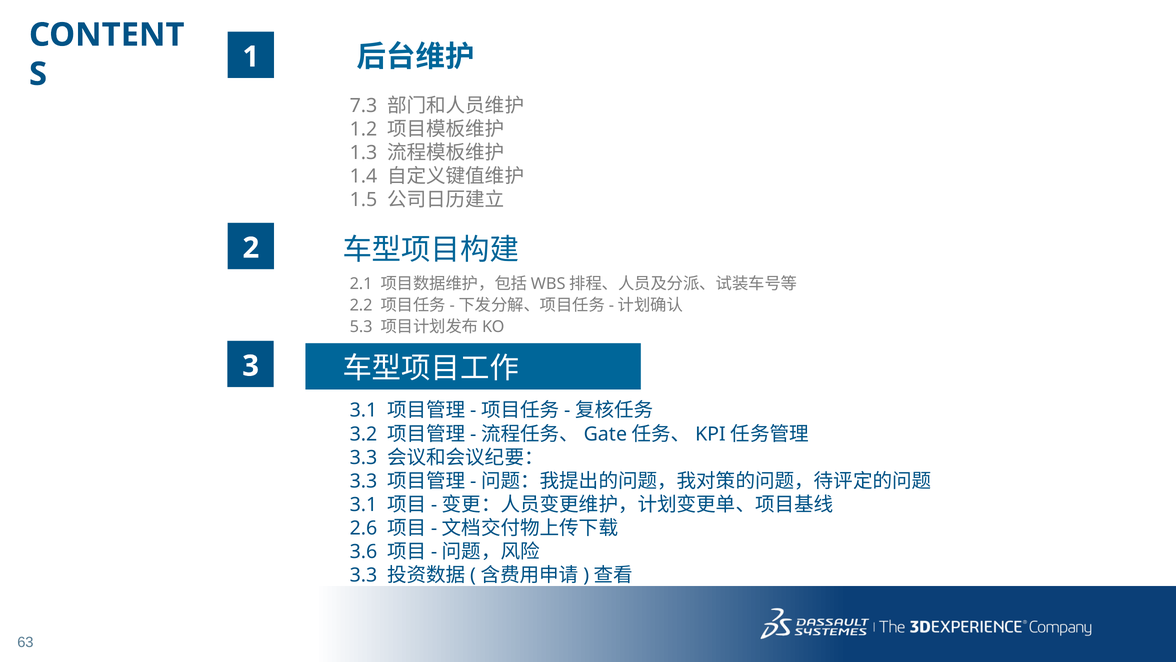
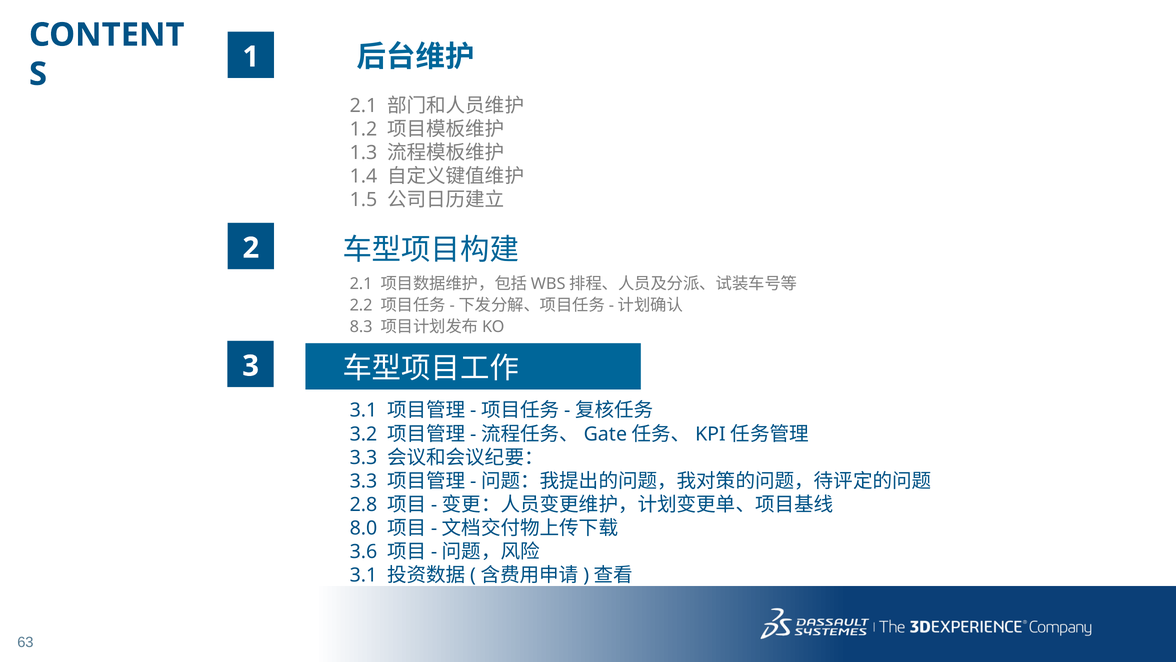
7.3: 7.3 -> 2.1 (363, 105)
5.3: 5.3 -> 8.3 (361, 327)
3.1: 3.1 -> 2.8 (363, 504)
2.6: 2.6 -> 8.0 (363, 528)
3.3: 3.3 -> 3.1 (363, 575)
